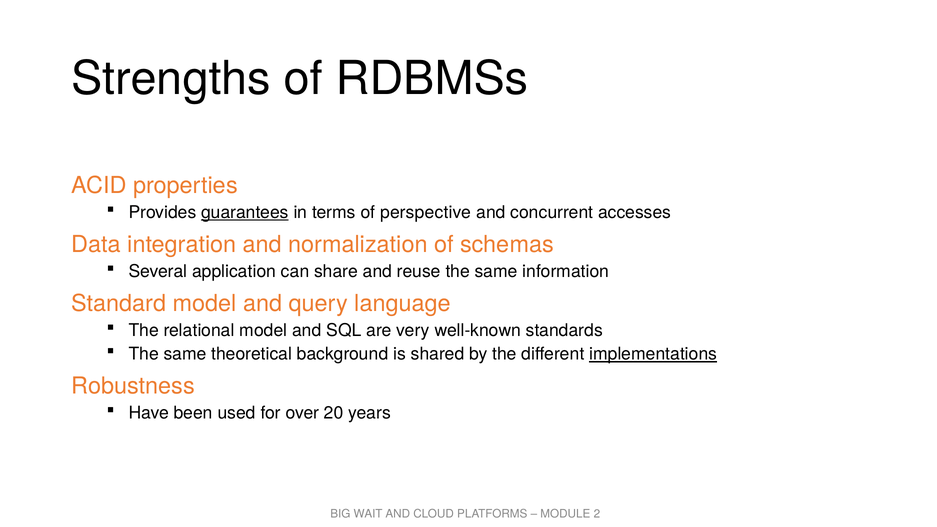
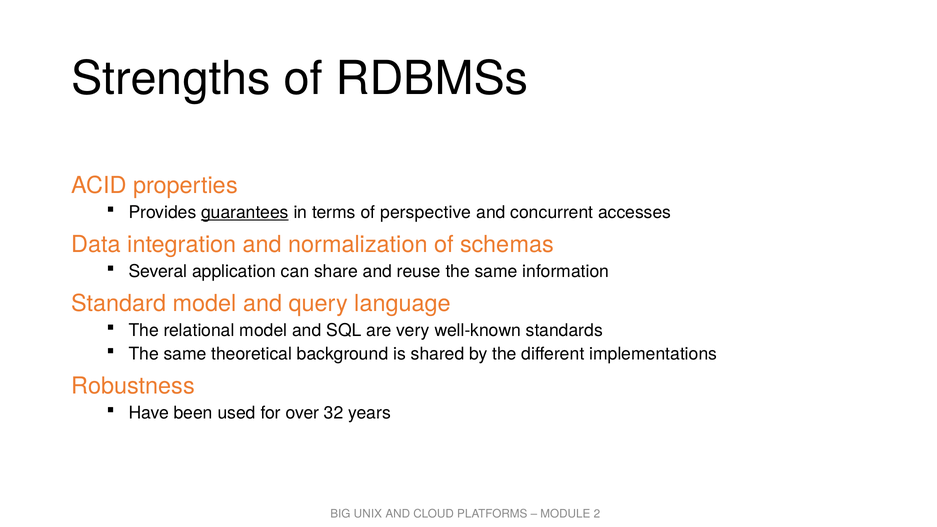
implementations underline: present -> none (653, 354)
20: 20 -> 32 (334, 413)
WAIT: WAIT -> UNIX (368, 514)
